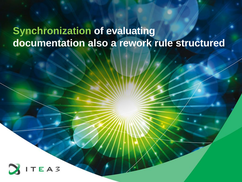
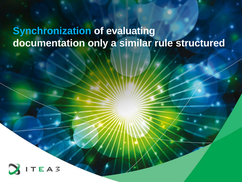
Synchronization colour: light green -> light blue (52, 31)
also: also -> only (98, 43)
rework: rework -> similar (135, 43)
